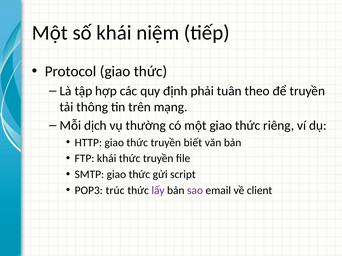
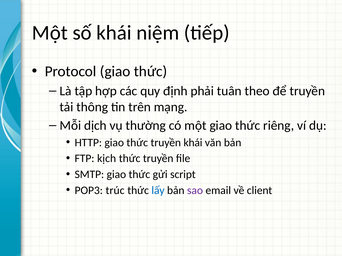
truyền biết: biết -> khái (193, 143)
FTP khái: khái -> kịch (107, 159)
lấy colour: purple -> blue (158, 191)
